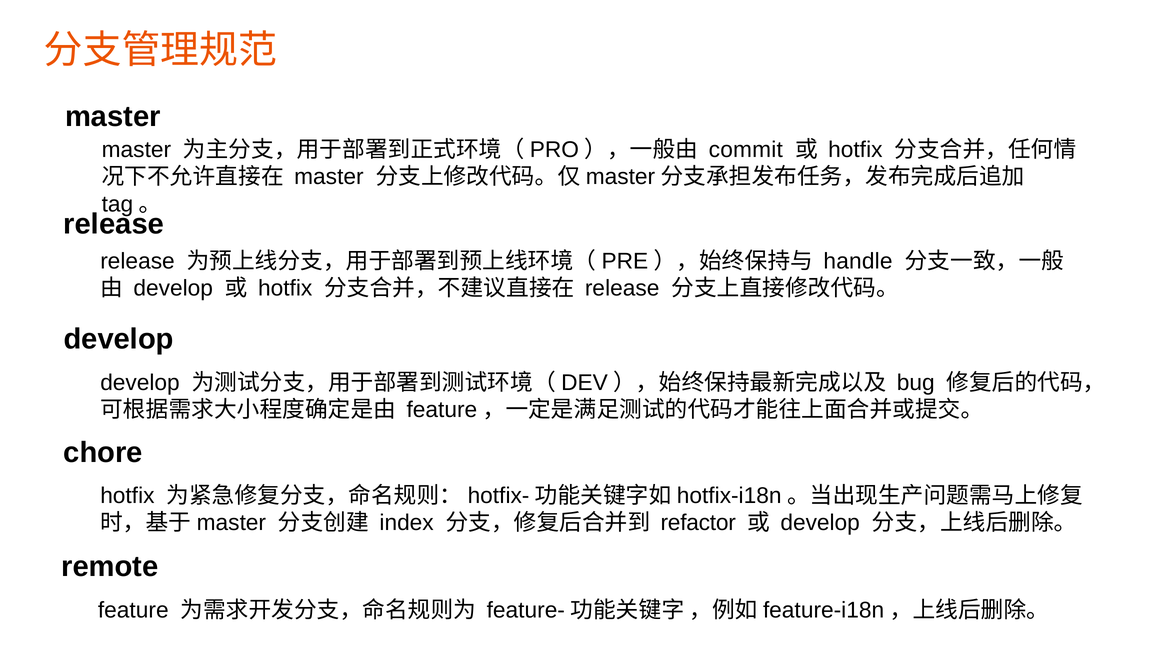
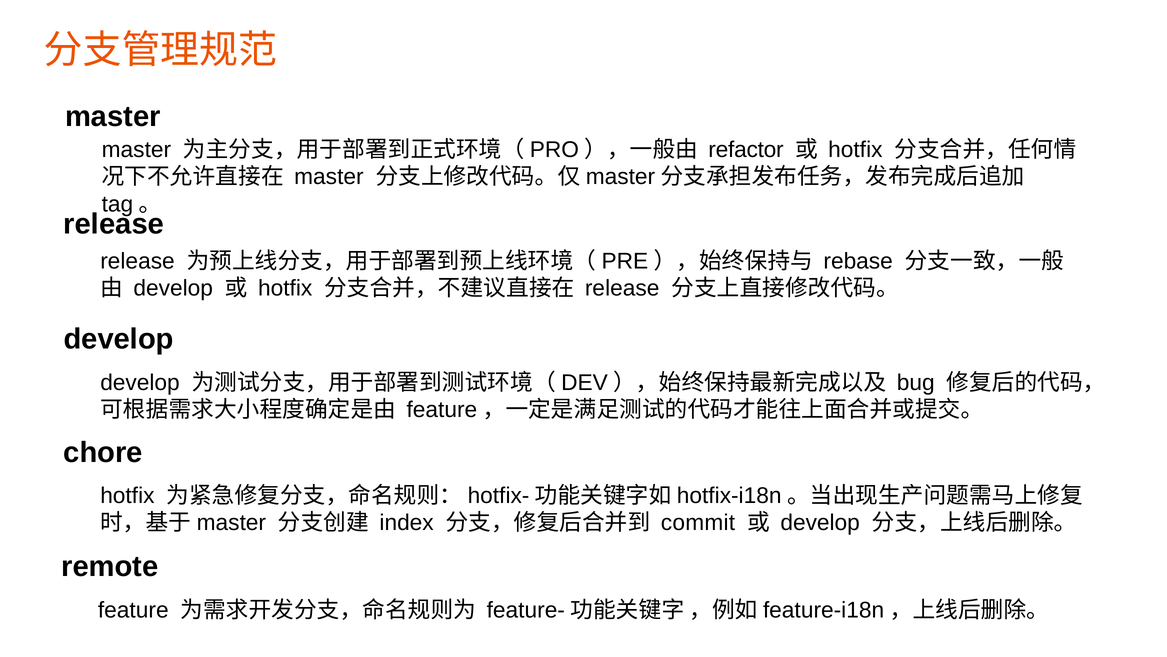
commit: commit -> refactor (746, 149)
handle: handle -> rebase (858, 261)
refactor: refactor -> commit (698, 522)
